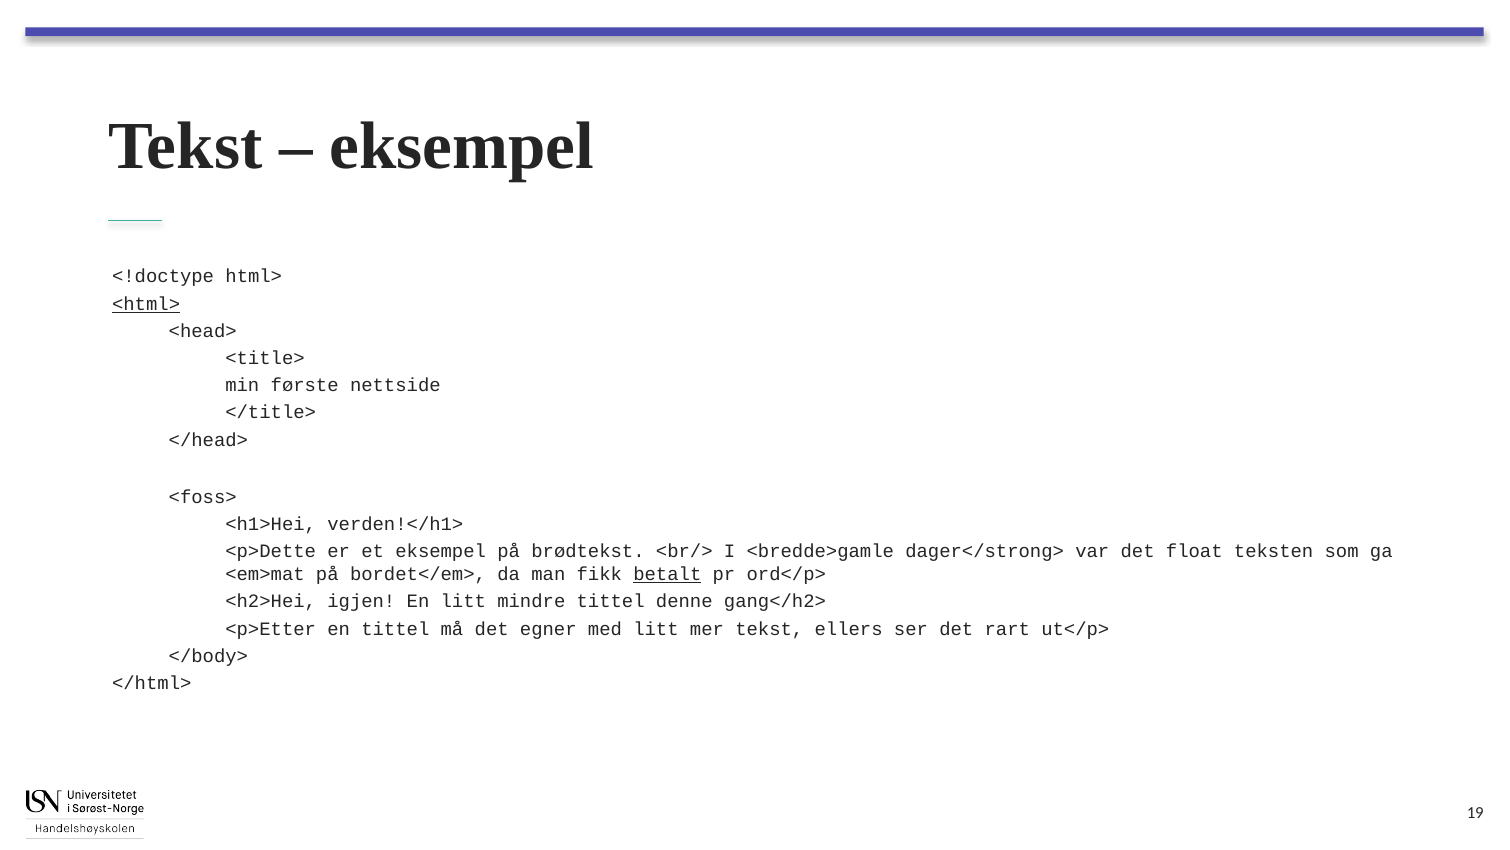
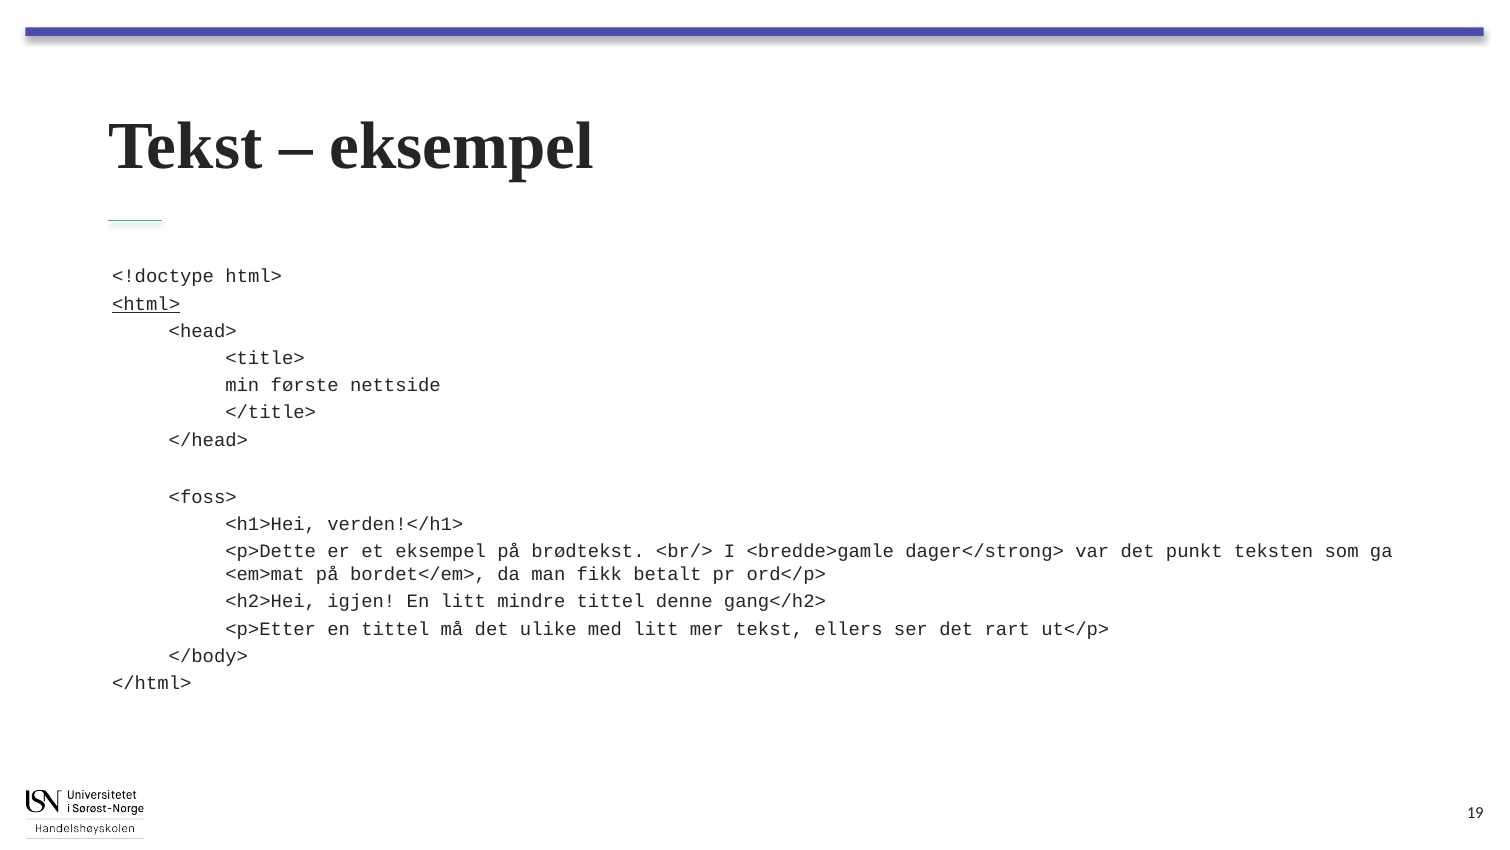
float: float -> punkt (1194, 551)
betalt underline: present -> none (667, 574)
egner: egner -> ulike (548, 628)
